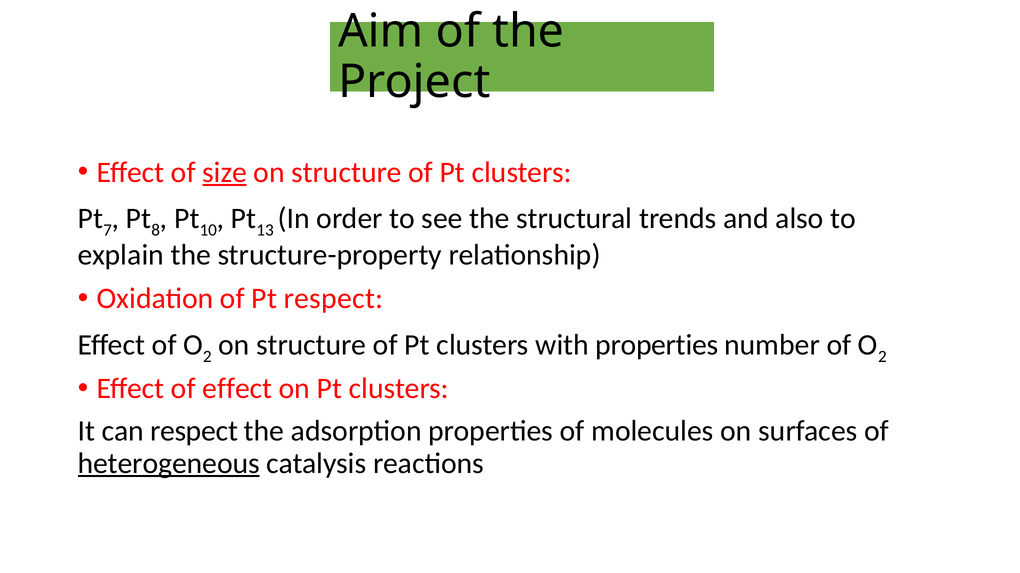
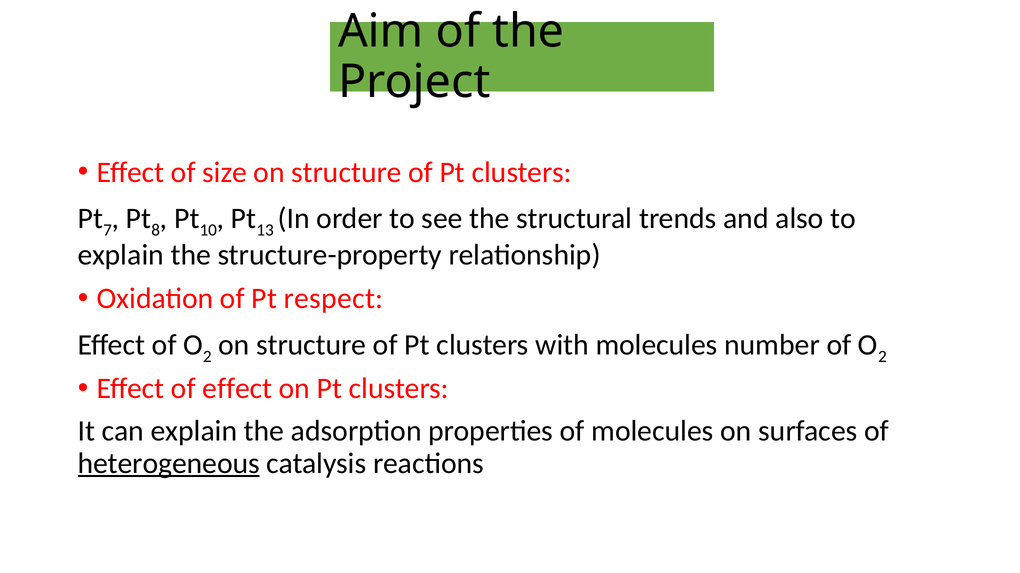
size underline: present -> none (225, 172)
with properties: properties -> molecules (657, 345)
can respect: respect -> explain (194, 432)
